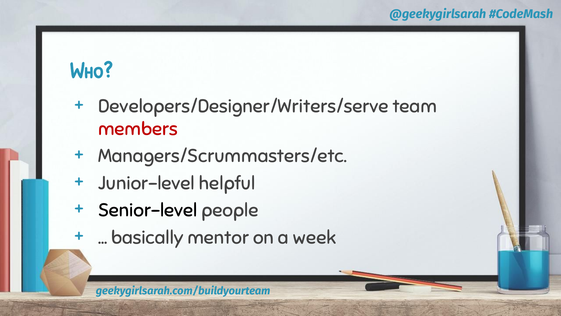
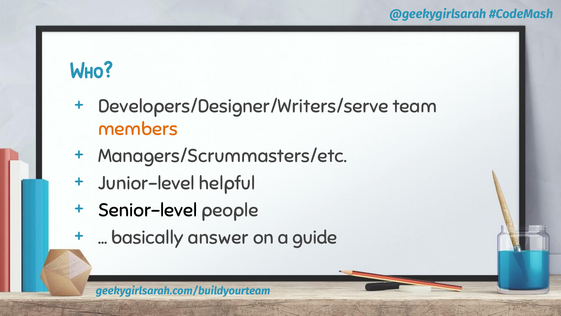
members colour: red -> orange (138, 129)
mentor: mentor -> answer (218, 237)
week: week -> guide (315, 237)
